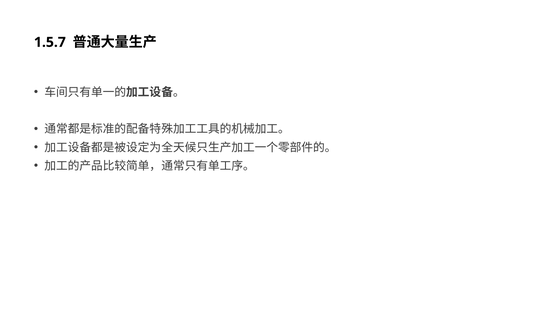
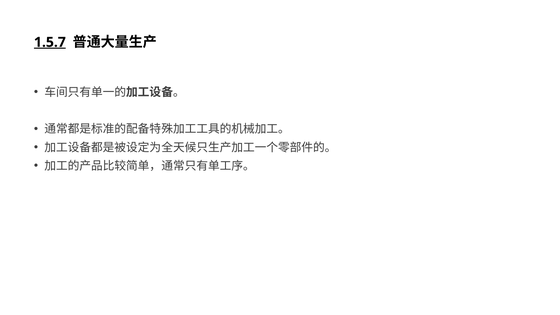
1.5.7 underline: none -> present (50, 42)
